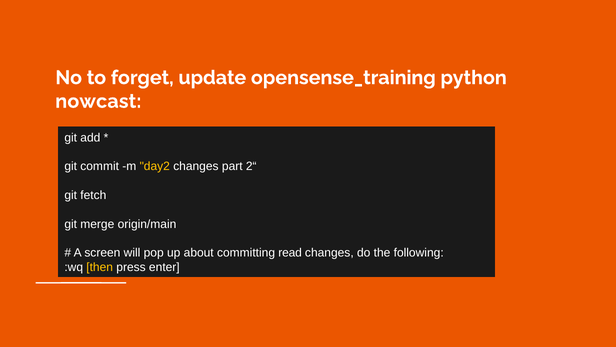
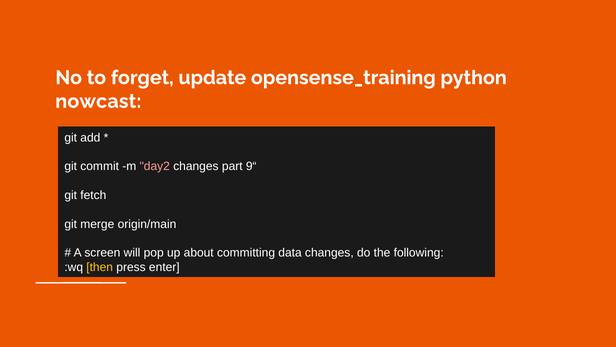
day2 colour: yellow -> pink (155, 166)
2“: 2“ -> 9“ (251, 166)
read: read -> data (290, 253)
